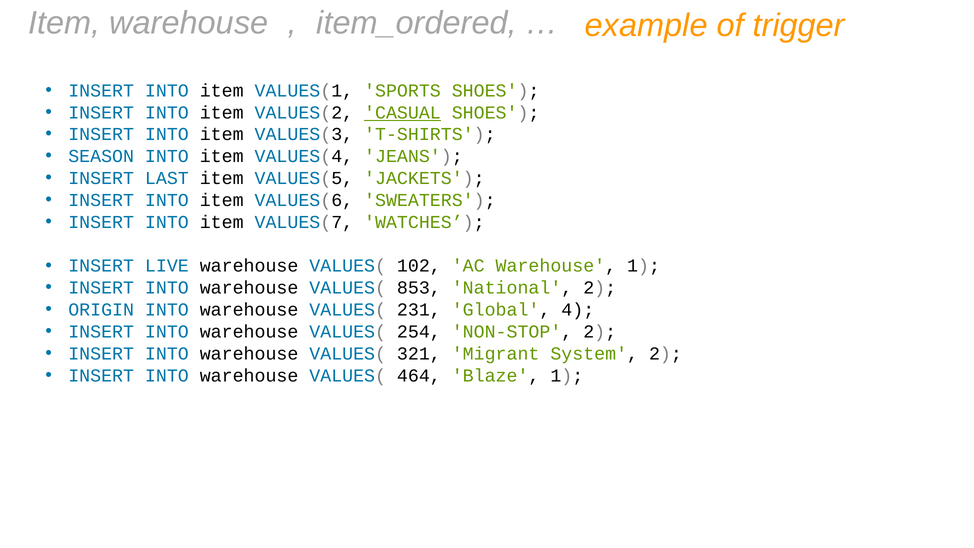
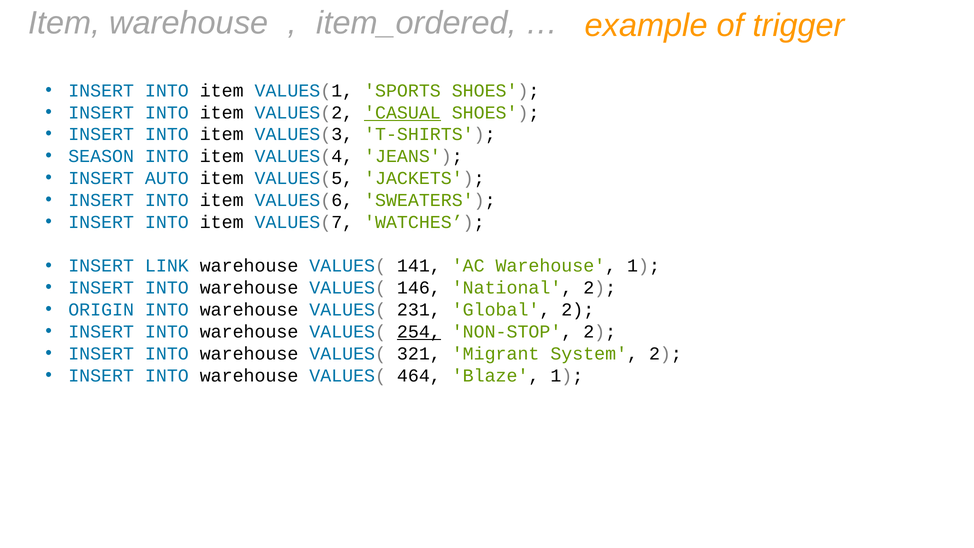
LAST: LAST -> AUTO (167, 178)
LIVE: LIVE -> LINK (167, 266)
102: 102 -> 141 (419, 266)
853: 853 -> 146 (419, 288)
Global 4: 4 -> 2 (578, 310)
254 underline: none -> present (419, 332)
